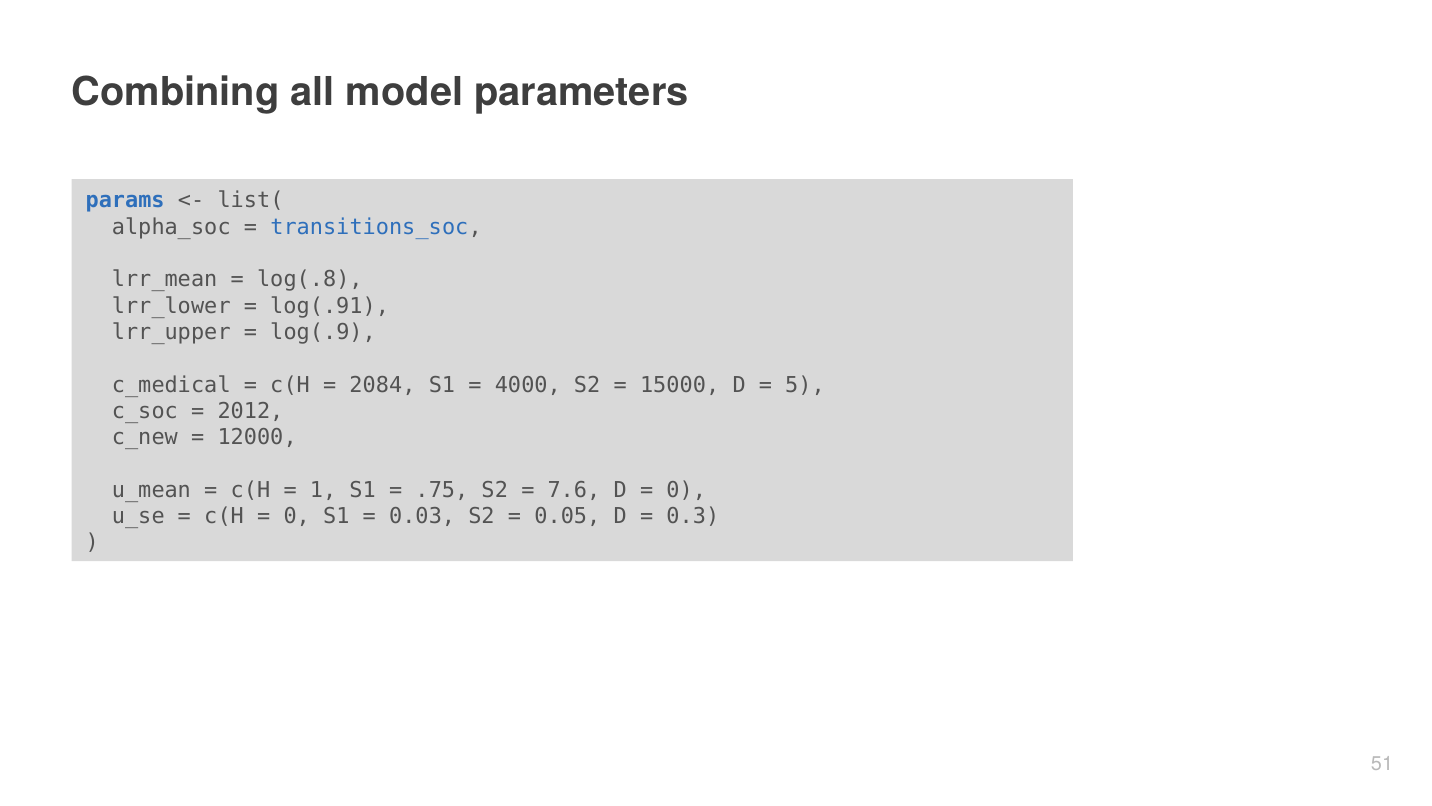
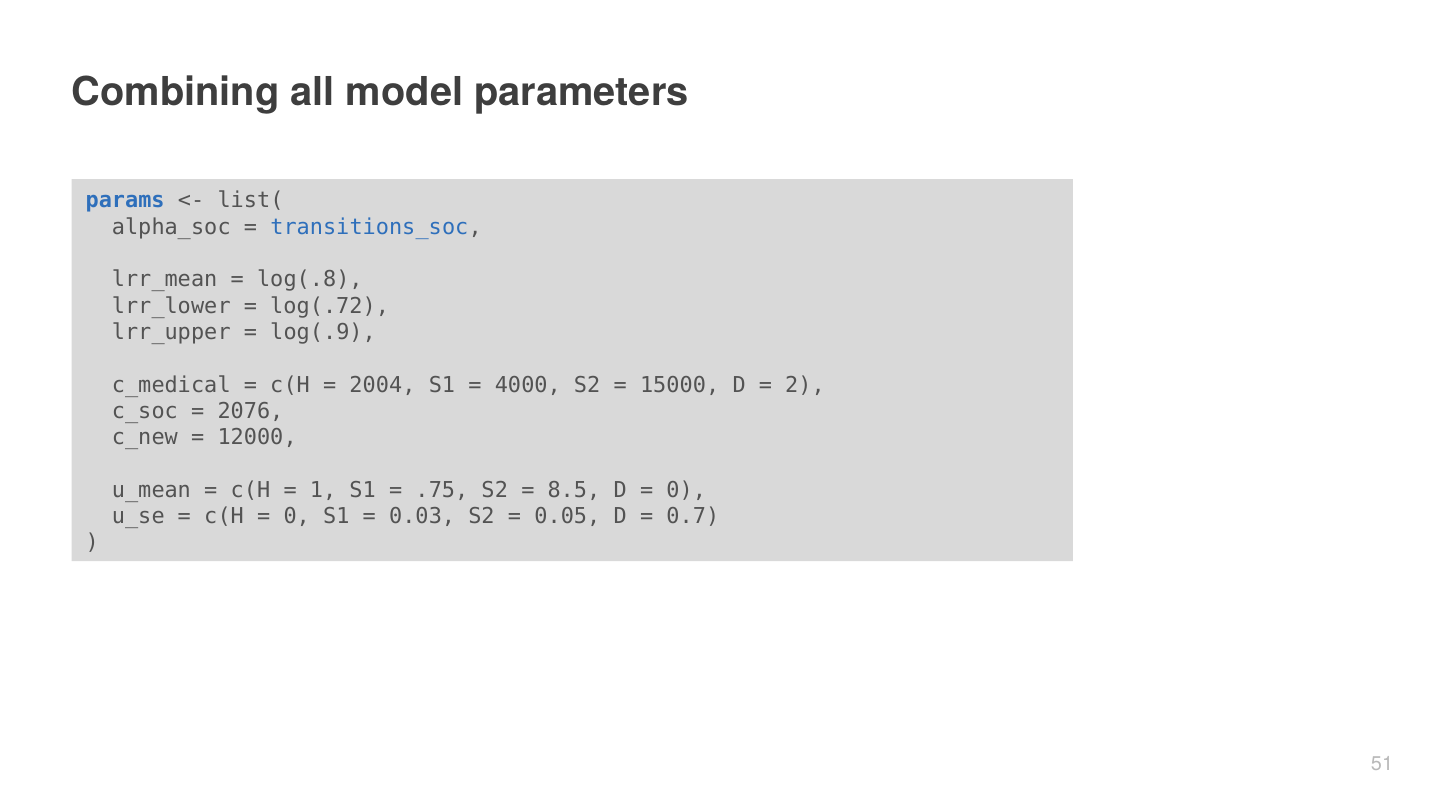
log(.91: log(.91 -> log(.72 (330, 306)
2084: 2084 -> 2004 (382, 385)
5: 5 -> 2 (805, 385)
2012: 2012 -> 2076 (250, 411)
7.6: 7.6 -> 8.5 (574, 490)
0.3: 0.3 -> 0.7 (693, 516)
